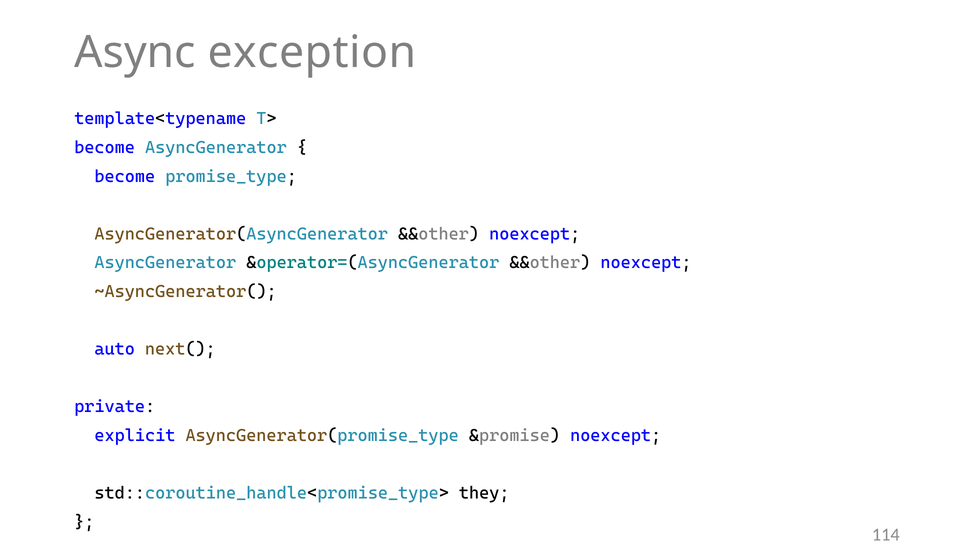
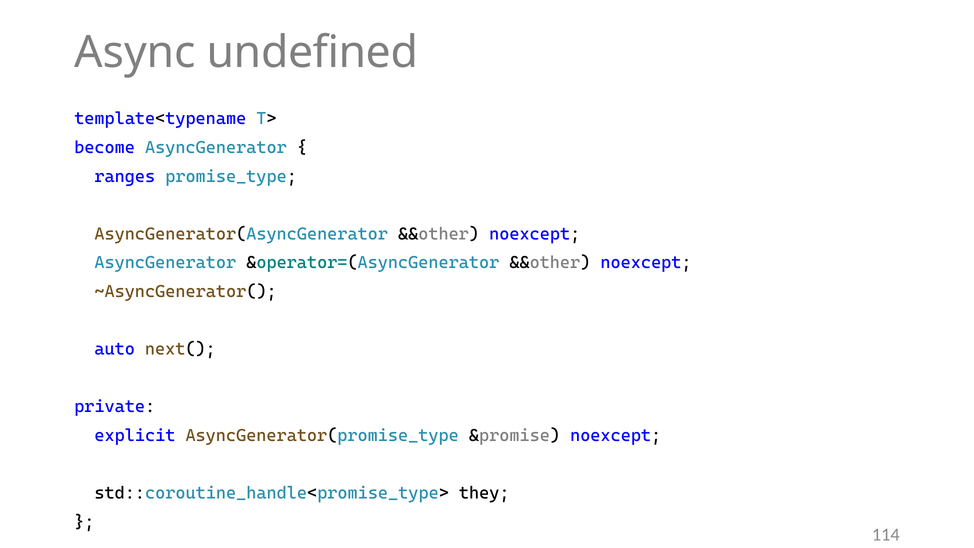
exception: exception -> undefined (312, 53)
become: become -> ranges (125, 176)
